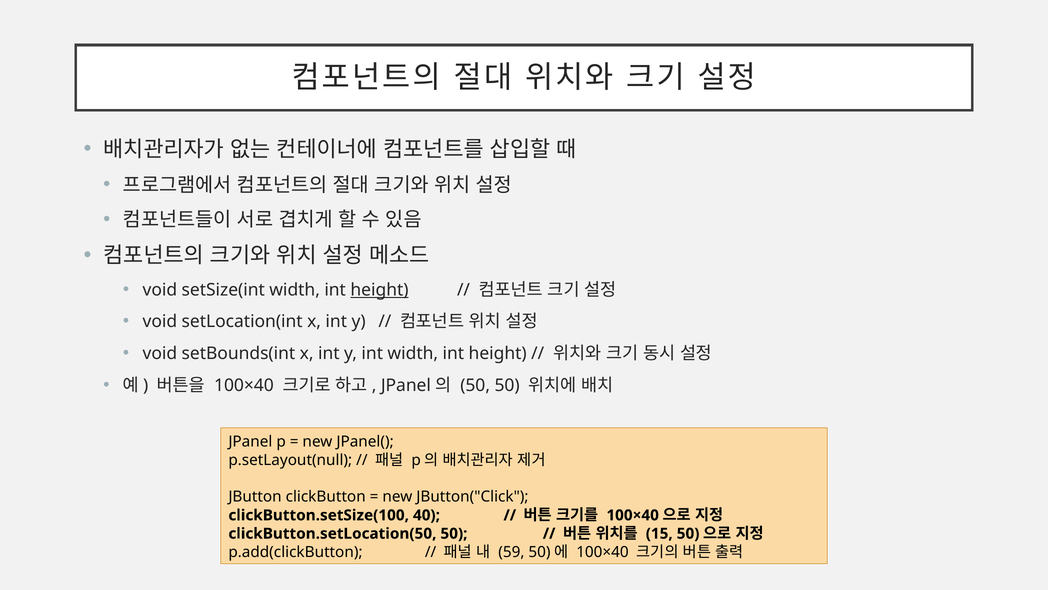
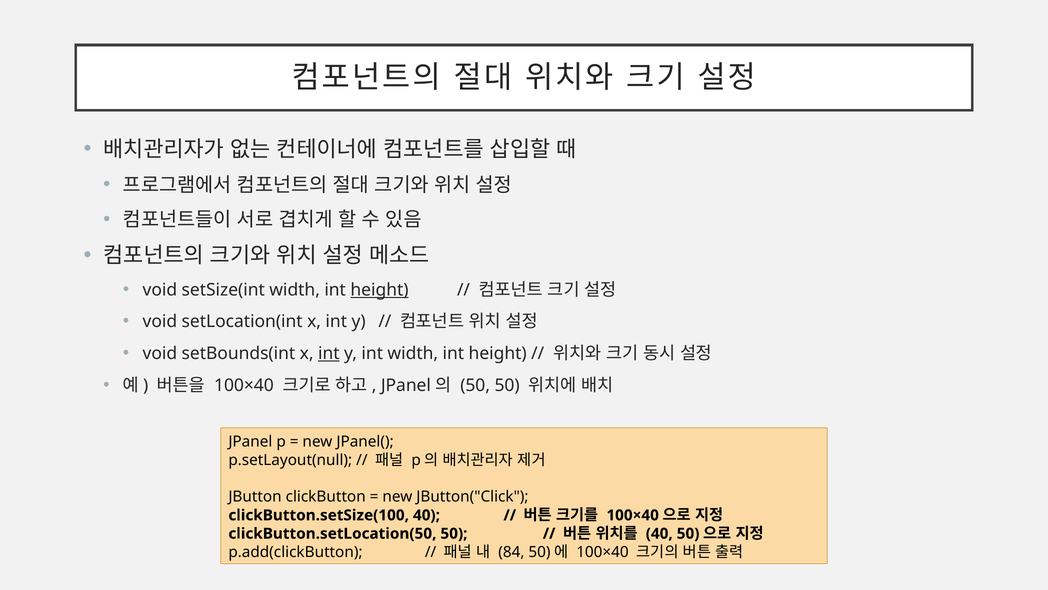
int underline: none -> present (329, 353)
15: 15 -> 40 (659, 533)
59: 59 -> 84 (511, 552)
